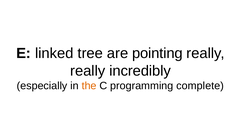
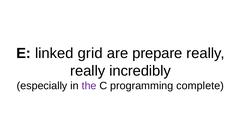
tree: tree -> grid (90, 54)
pointing: pointing -> prepare (157, 54)
the colour: orange -> purple (89, 86)
